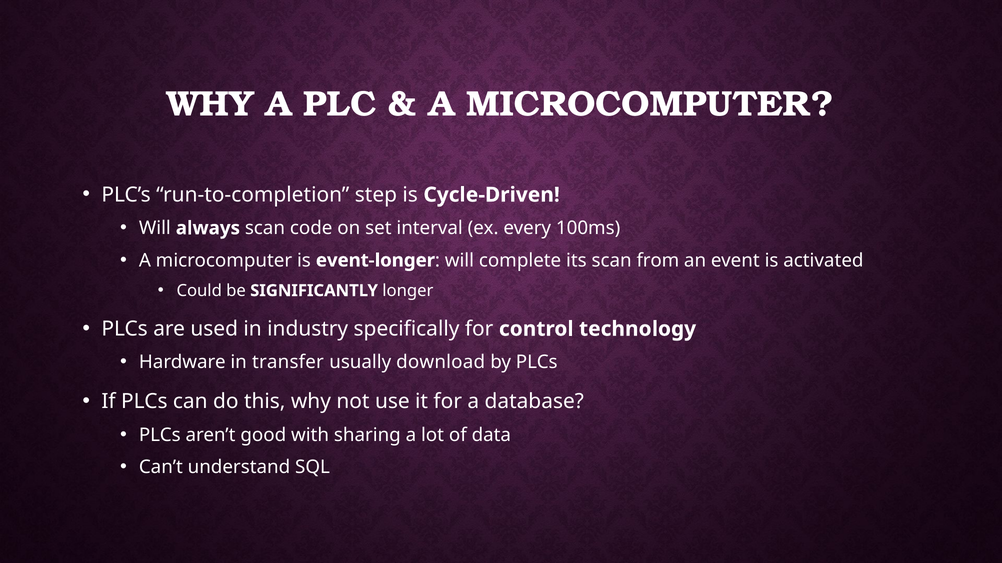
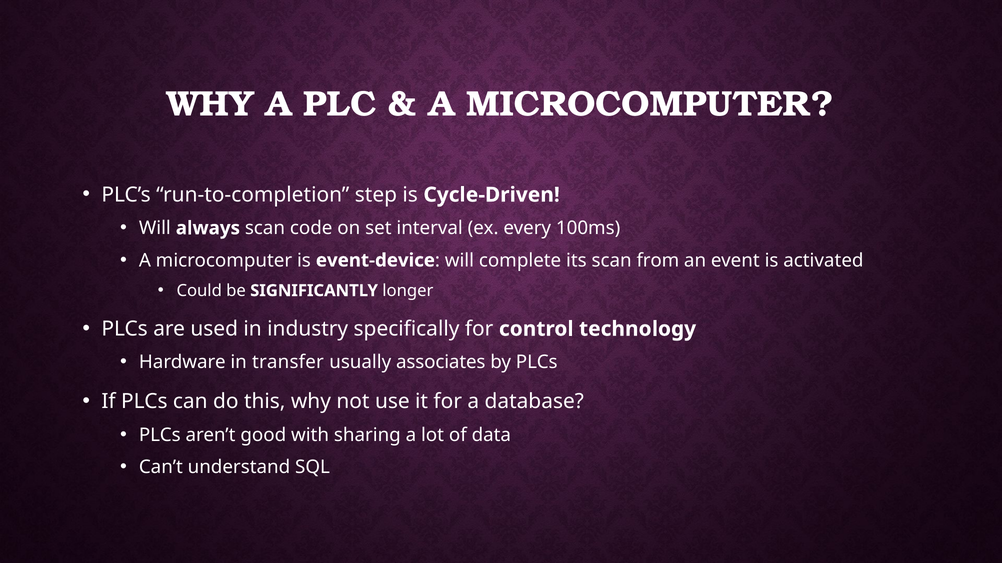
event-longer: event-longer -> event-device (375, 261)
download: download -> associates (441, 363)
